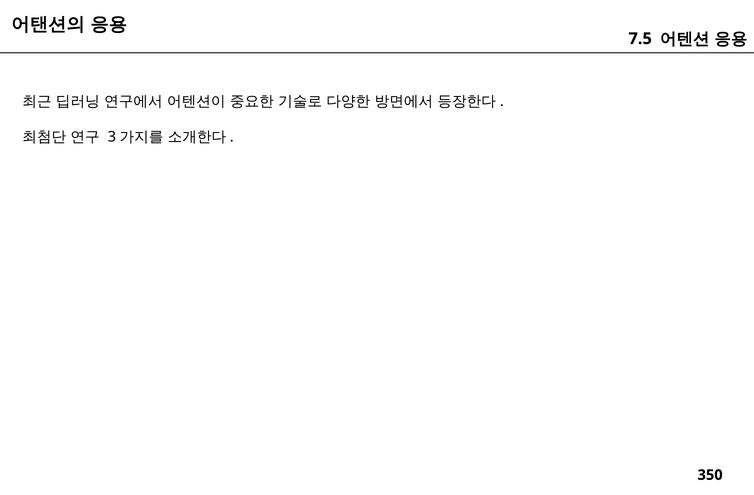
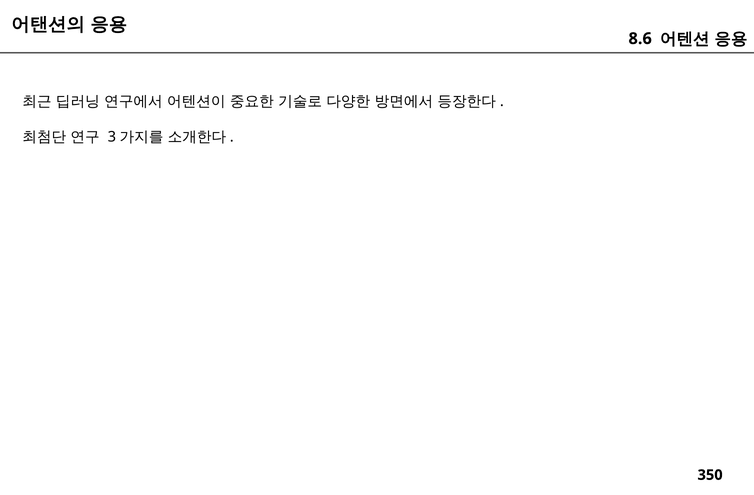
7.5: 7.5 -> 8.6 (640, 39)
